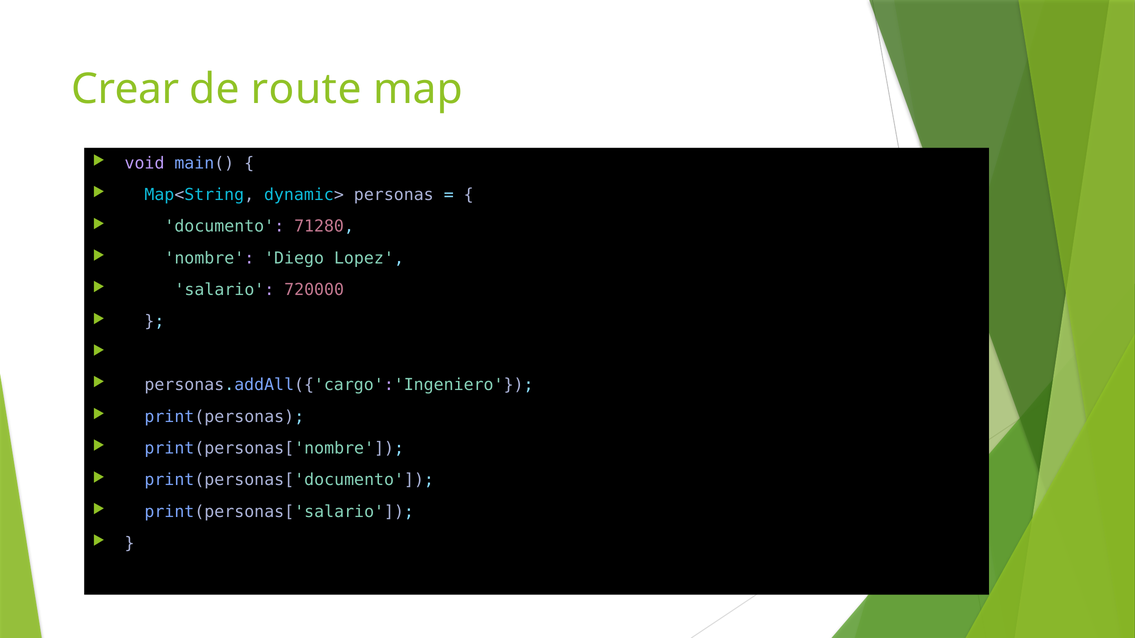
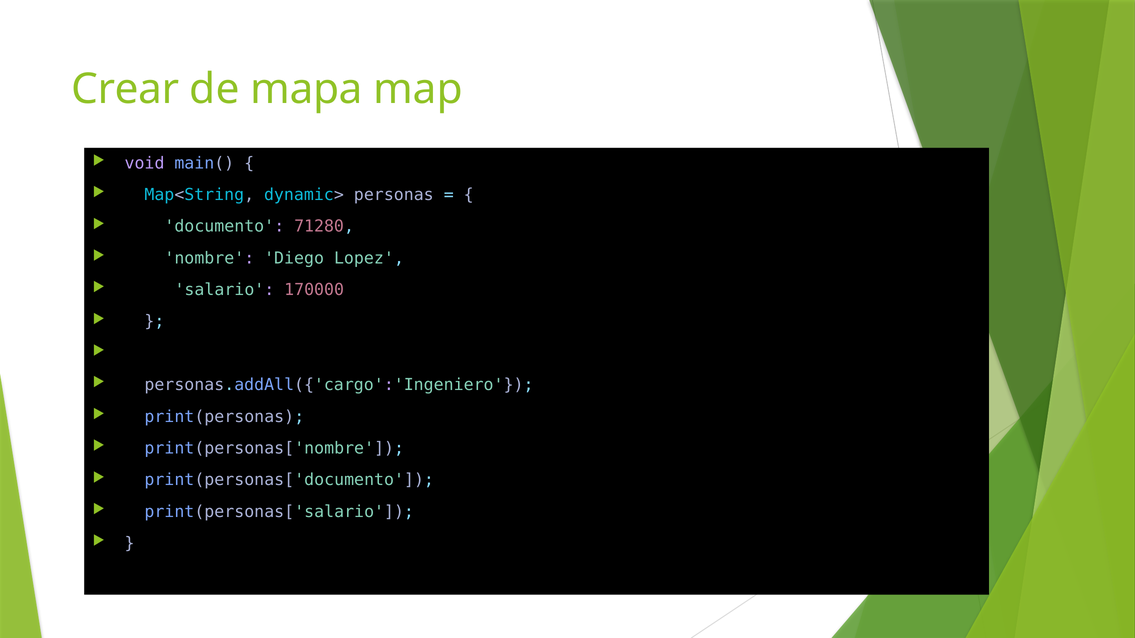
route: route -> mapa (307, 90)
720000: 720000 -> 170000 (314, 290)
